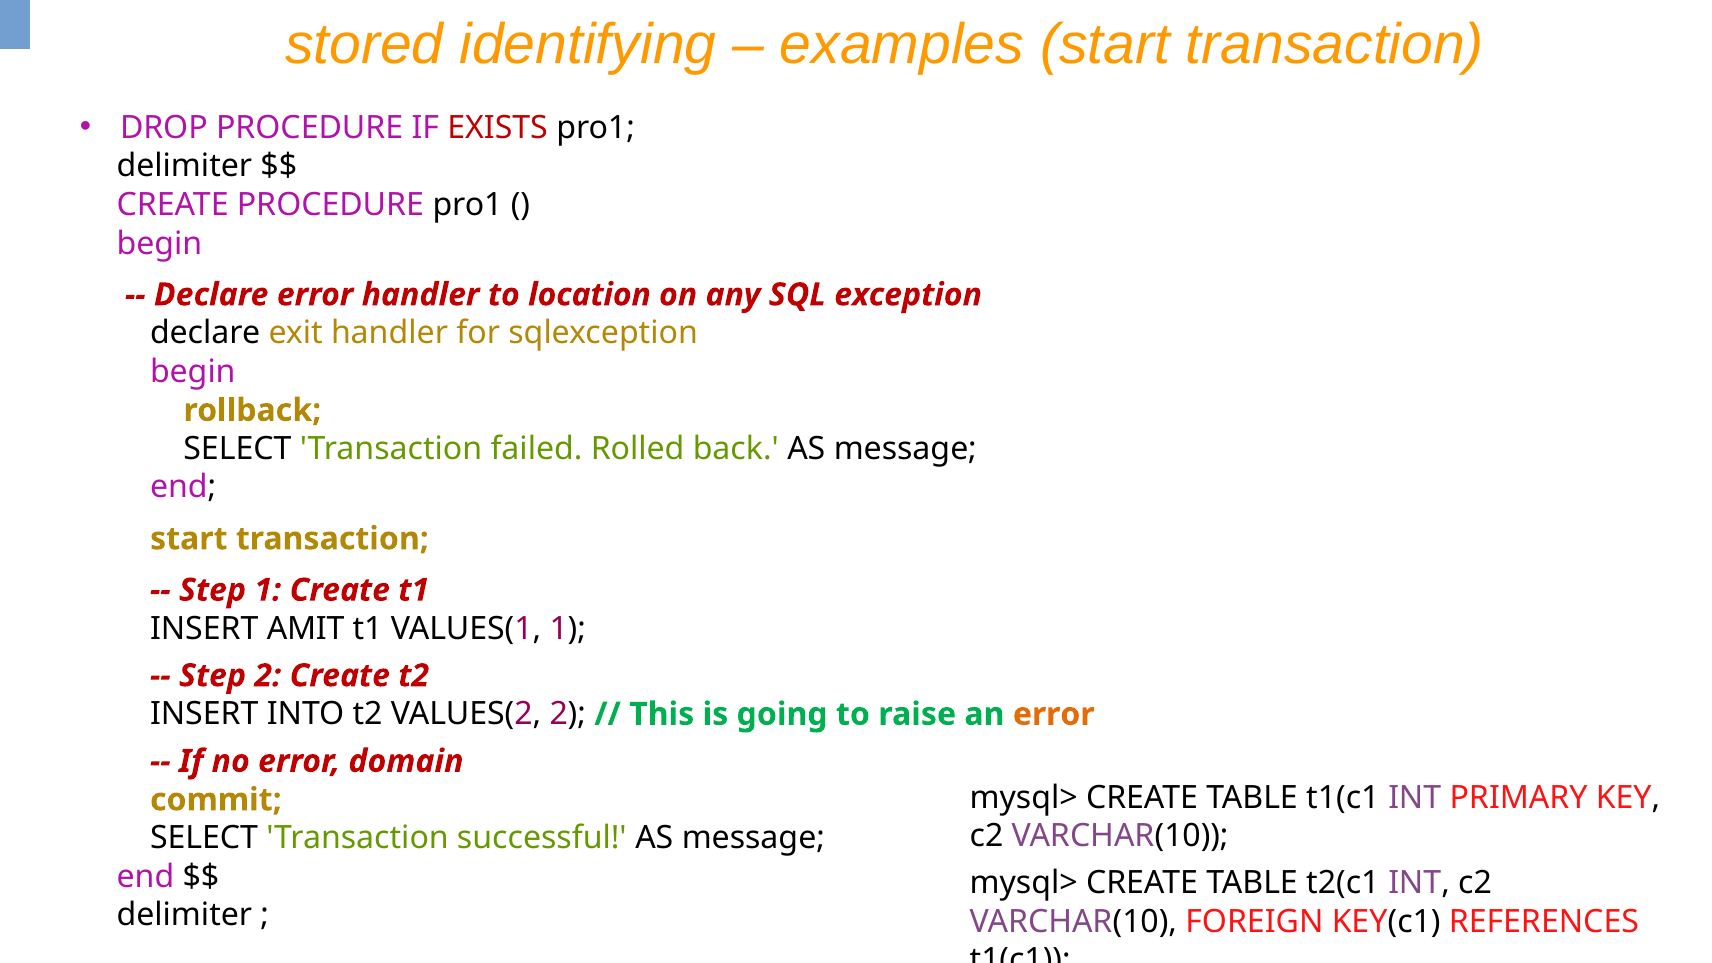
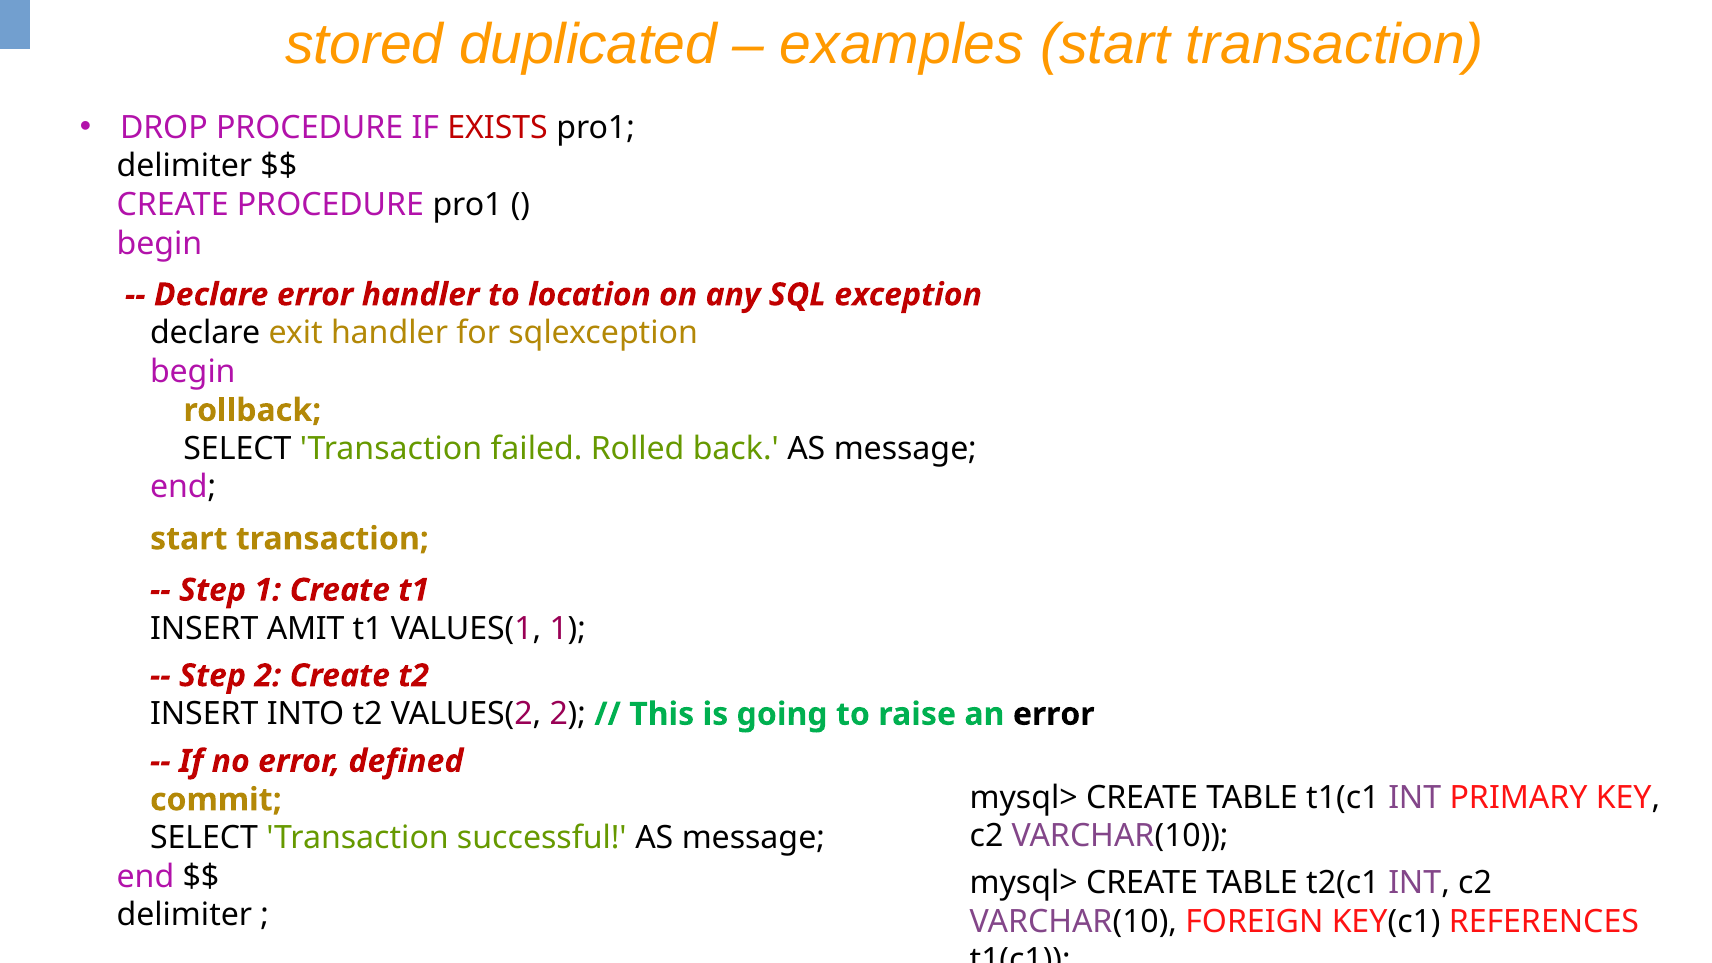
identifying: identifying -> duplicated (588, 45)
error colour: orange -> black (1054, 714)
domain: domain -> defined (406, 761)
